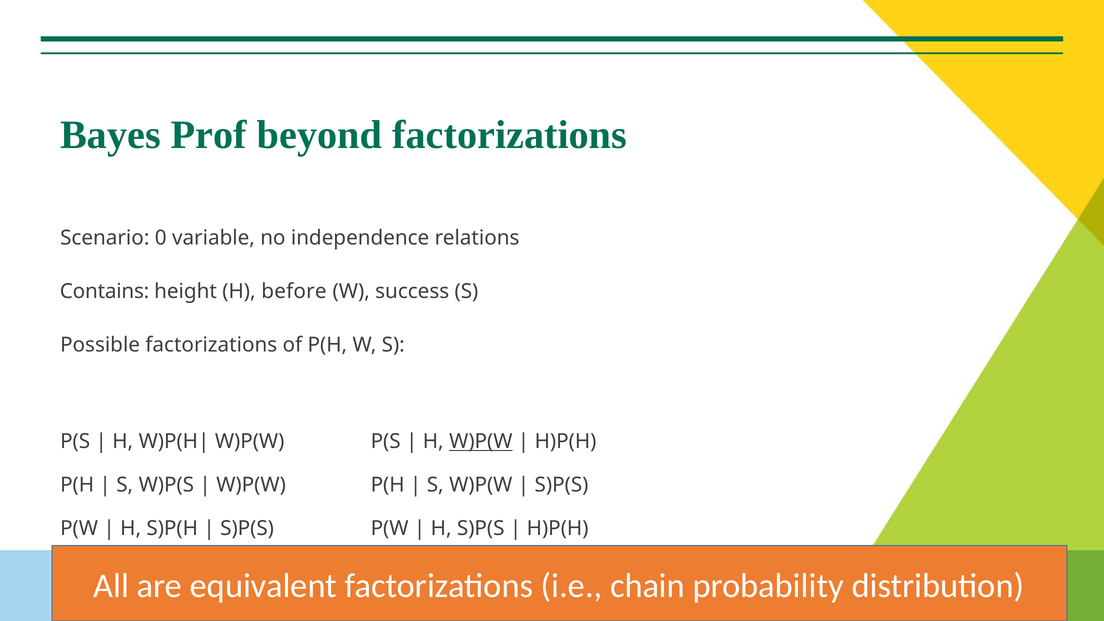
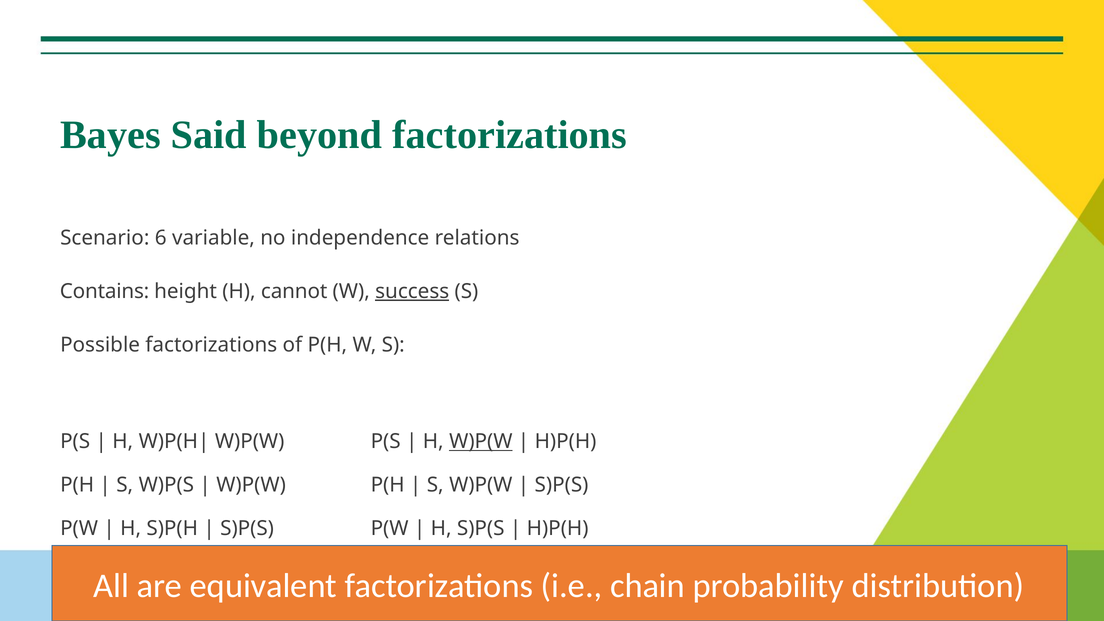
Prof: Prof -> Said (209, 135)
0: 0 -> 6 (161, 238)
before: before -> cannot (294, 291)
success underline: none -> present (412, 291)
